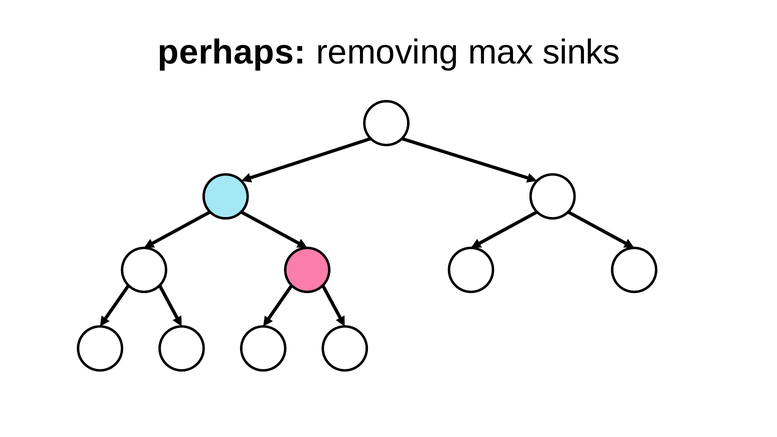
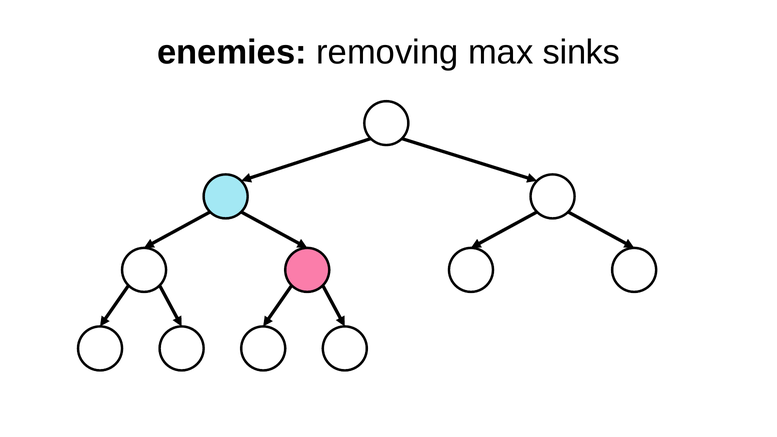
perhaps: perhaps -> enemies (232, 52)
